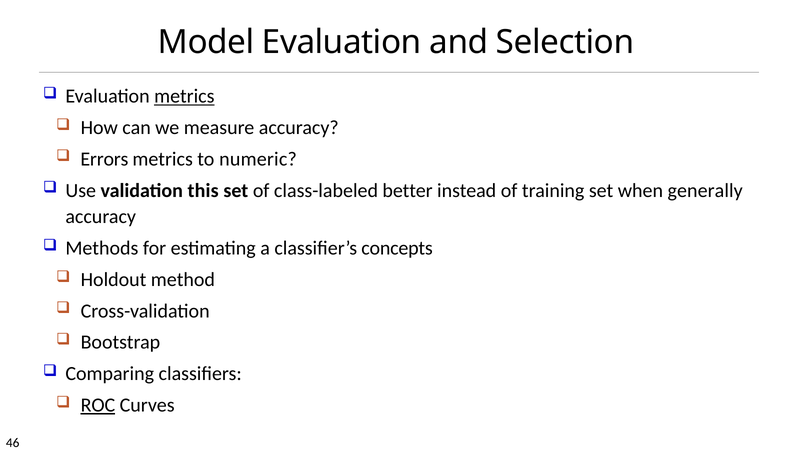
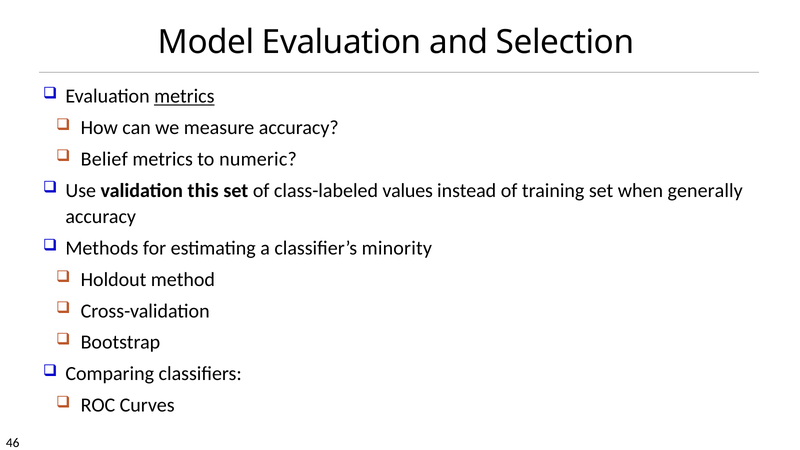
Errors: Errors -> Belief (104, 159)
better: better -> values (408, 190)
concepts: concepts -> minority (397, 248)
ROC underline: present -> none (98, 405)
